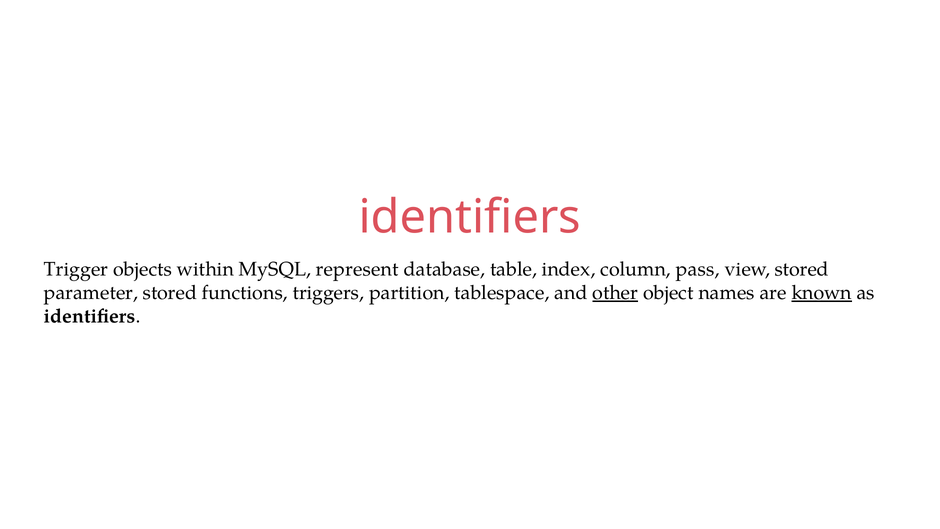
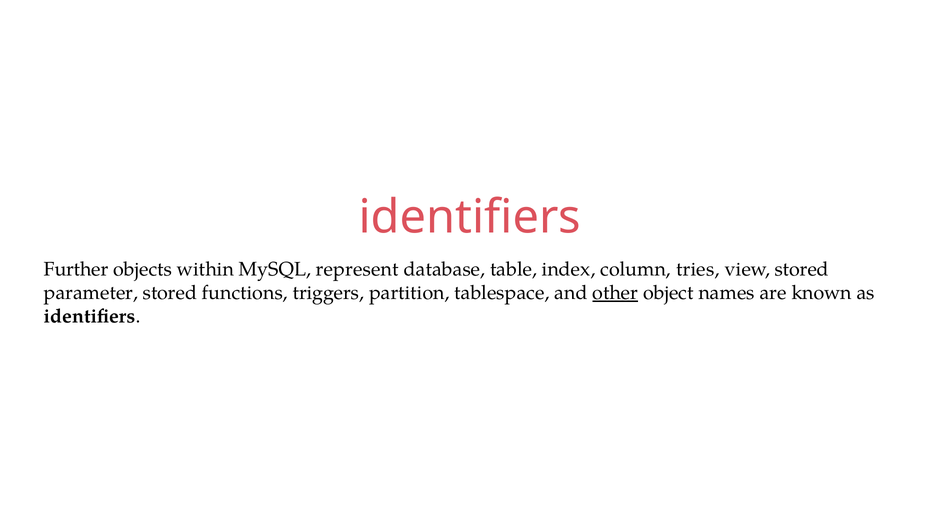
Trigger: Trigger -> Further (76, 269)
pass: pass -> tries (698, 269)
known underline: present -> none (822, 293)
